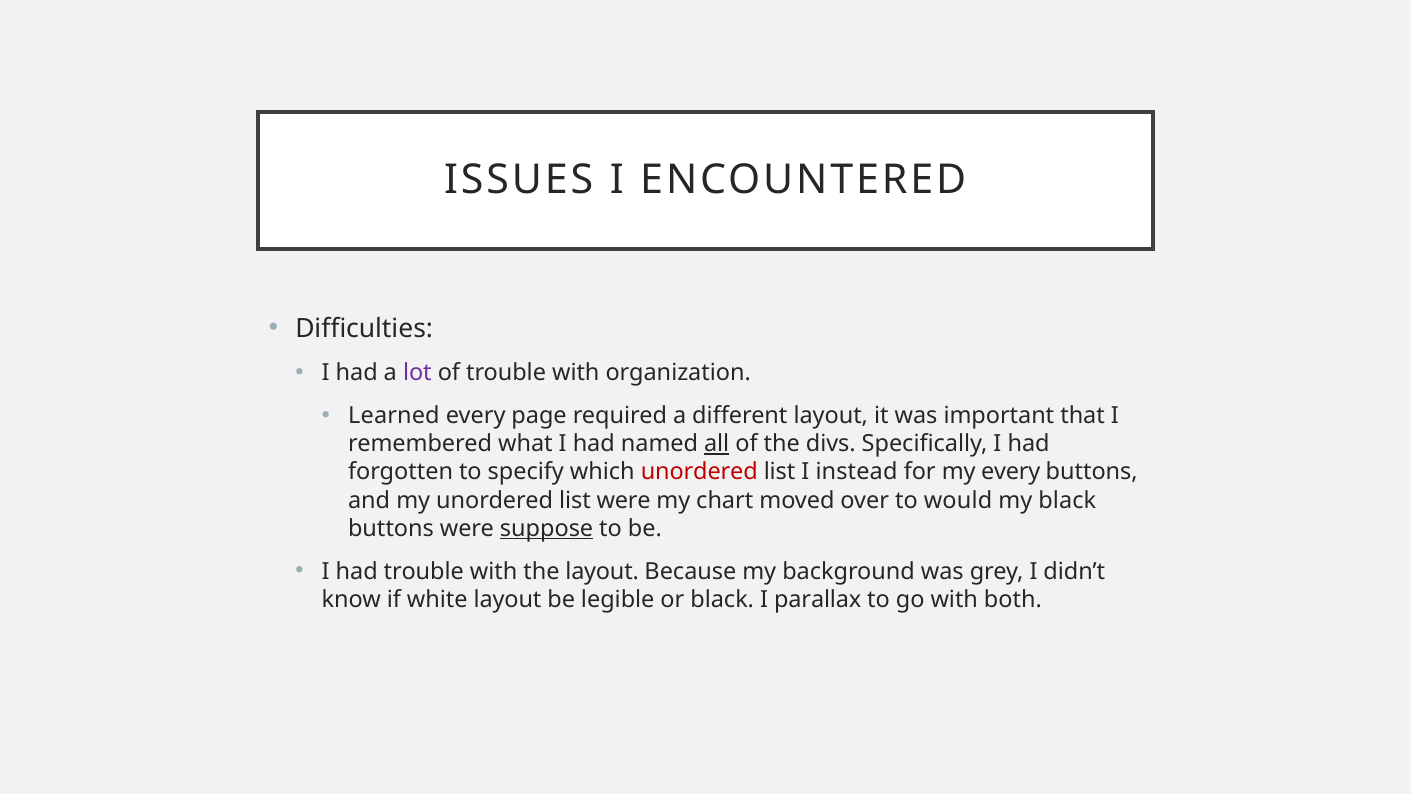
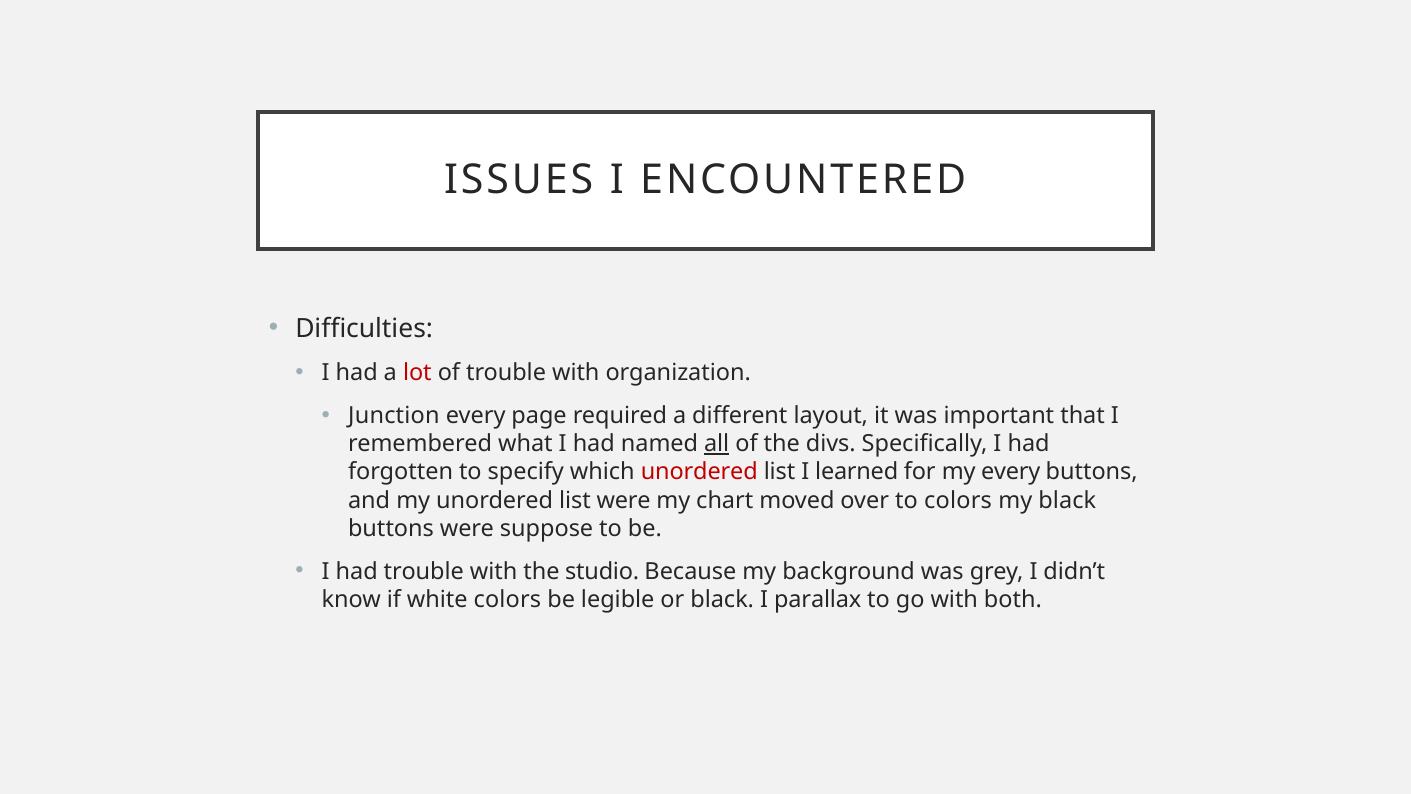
lot colour: purple -> red (417, 373)
Learned: Learned -> Junction (394, 416)
instead: instead -> learned (857, 472)
to would: would -> colors (958, 500)
suppose underline: present -> none (547, 528)
the layout: layout -> studio (602, 571)
white layout: layout -> colors (507, 599)
